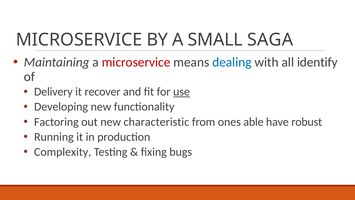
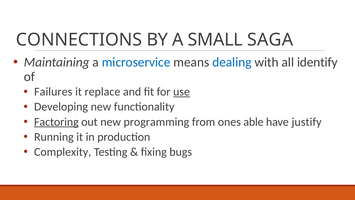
MICROSERVICE: MICROSERVICE -> CONNECTIONS (79, 40)
microservice colour: red -> blue (136, 62)
Delivery: Delivery -> Failures (53, 92)
recover: recover -> replace (102, 92)
Factoring underline: none -> present (56, 122)
characteristic: characteristic -> programming (156, 122)
robust: robust -> justify (307, 122)
